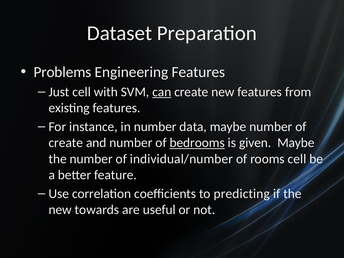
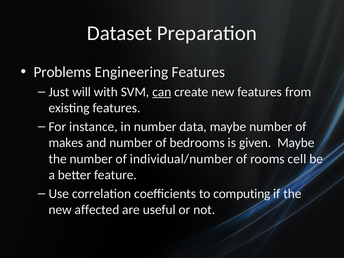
Just cell: cell -> will (82, 92)
create: create -> makes (66, 143)
bedrooms underline: present -> none (197, 143)
predicting: predicting -> computing (242, 194)
towards: towards -> affected (97, 210)
